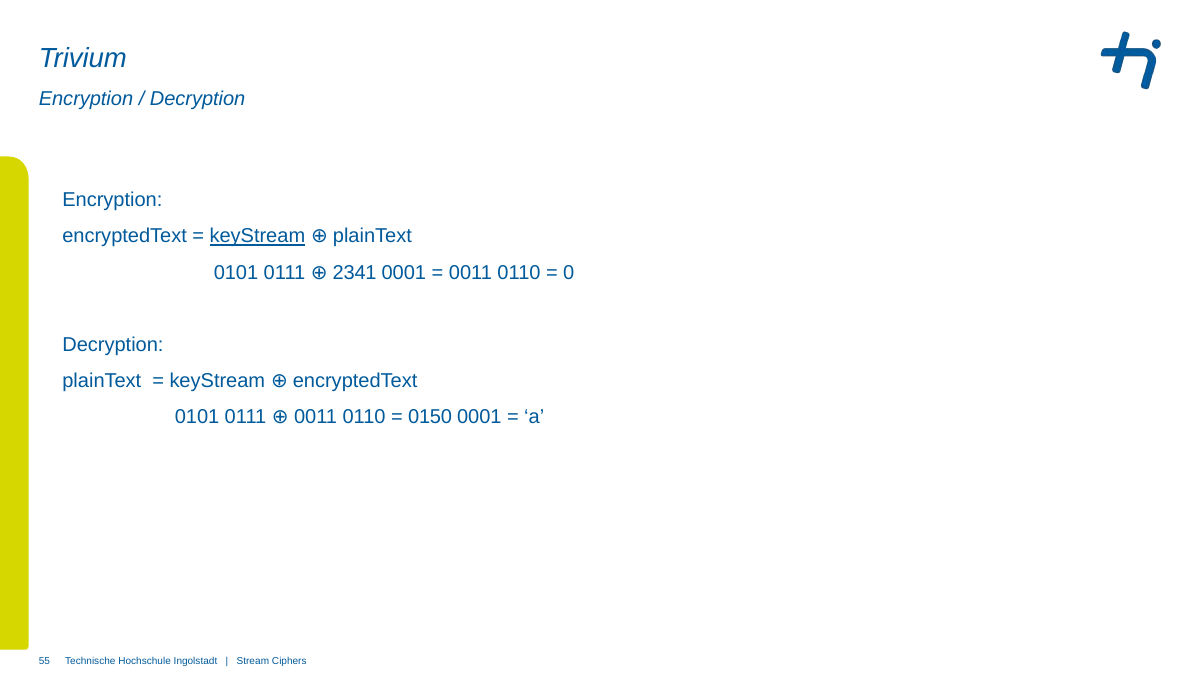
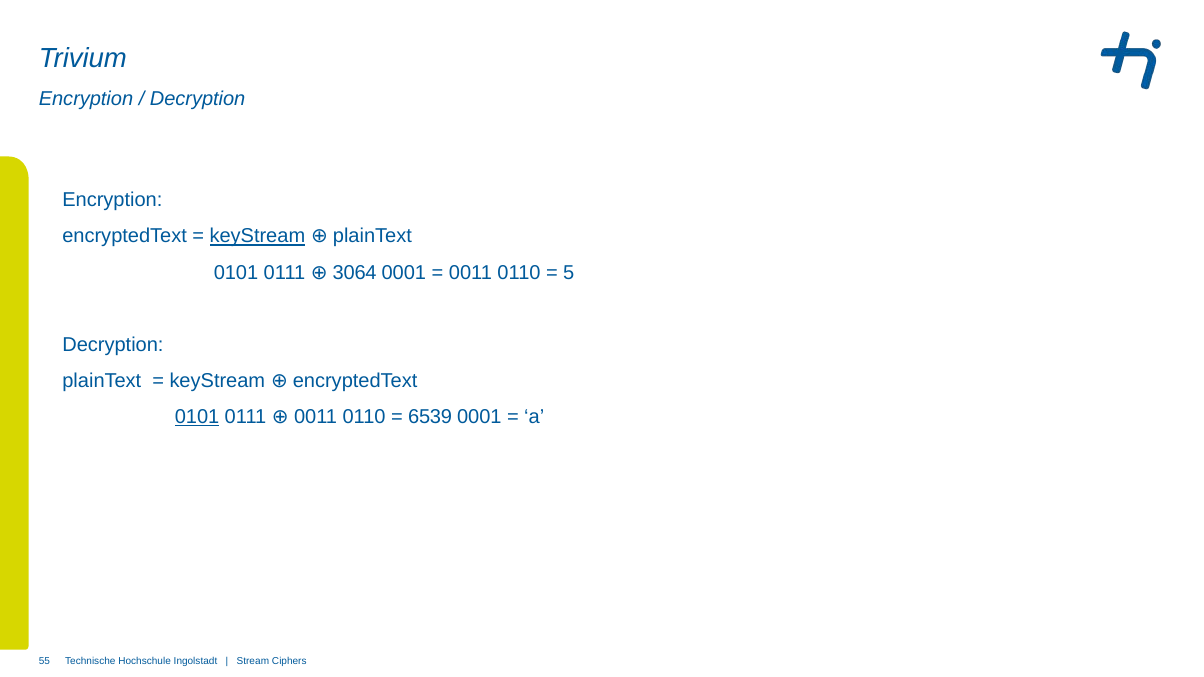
2341: 2341 -> 3064 (355, 272)
0: 0 -> 5 (569, 272)
0101 underline: none -> present (197, 417)
0150: 0150 -> 6539 (430, 417)
